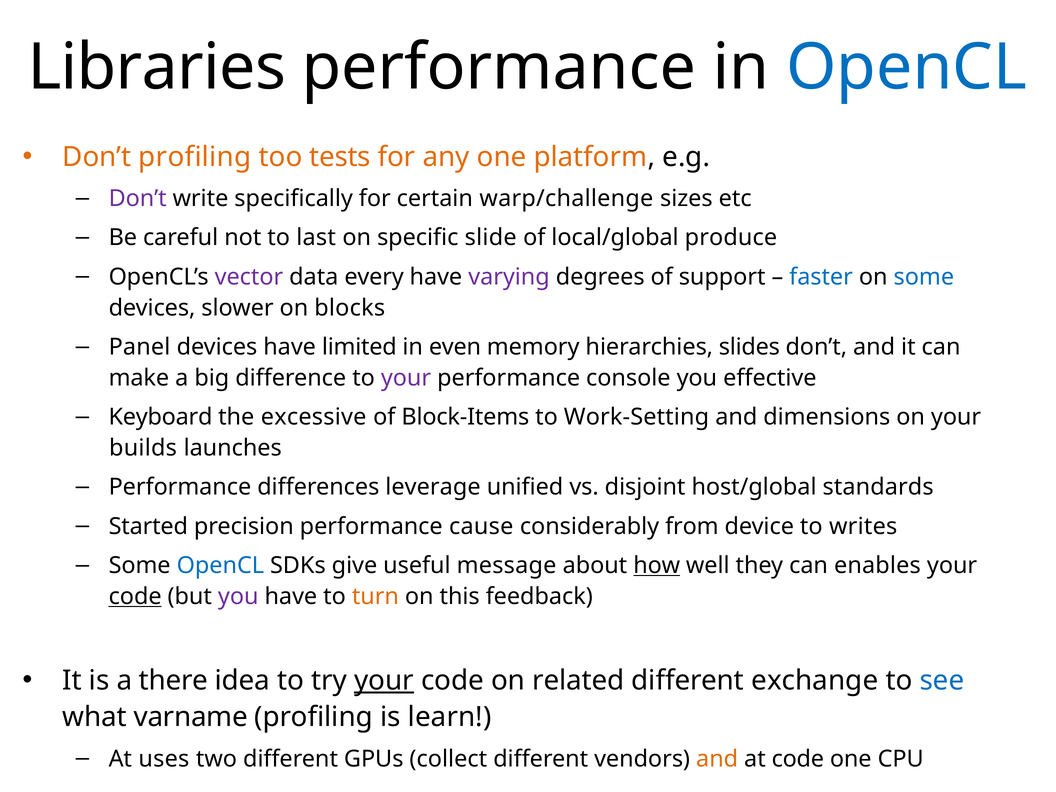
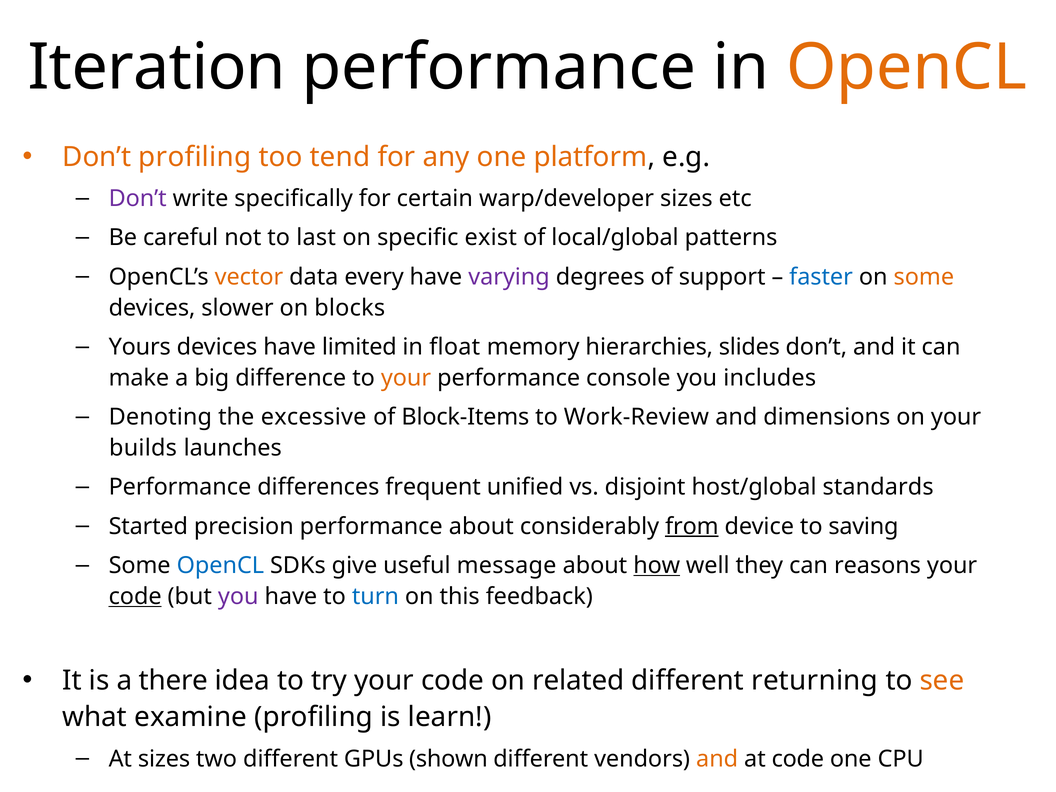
Libraries: Libraries -> Iteration (157, 67)
OpenCL colour: blue -> orange (907, 67)
tests: tests -> tend (340, 157)
warp/challenge: warp/challenge -> warp/developer (566, 199)
slide: slide -> exist (491, 238)
produce: produce -> patterns (731, 238)
vector colour: purple -> orange (249, 277)
some colour: blue -> orange (924, 277)
Panel: Panel -> Yours (140, 347)
even: even -> float (455, 347)
your colour: purple -> orange (406, 378)
effective: effective -> includes (770, 378)
Keyboard: Keyboard -> Denoting (160, 417)
Work-Setting: Work-Setting -> Work-Review (636, 417)
leverage: leverage -> frequent (433, 487)
performance cause: cause -> about (481, 526)
from underline: none -> present (692, 526)
writes: writes -> saving (863, 526)
enables: enables -> reasons (877, 565)
turn colour: orange -> blue (375, 596)
your underline: present -> none (384, 681)
exchange: exchange -> returning (815, 681)
see colour: blue -> orange (942, 681)
varname: varname -> examine (191, 717)
At uses: uses -> sizes (164, 759)
collect: collect -> shown (448, 759)
